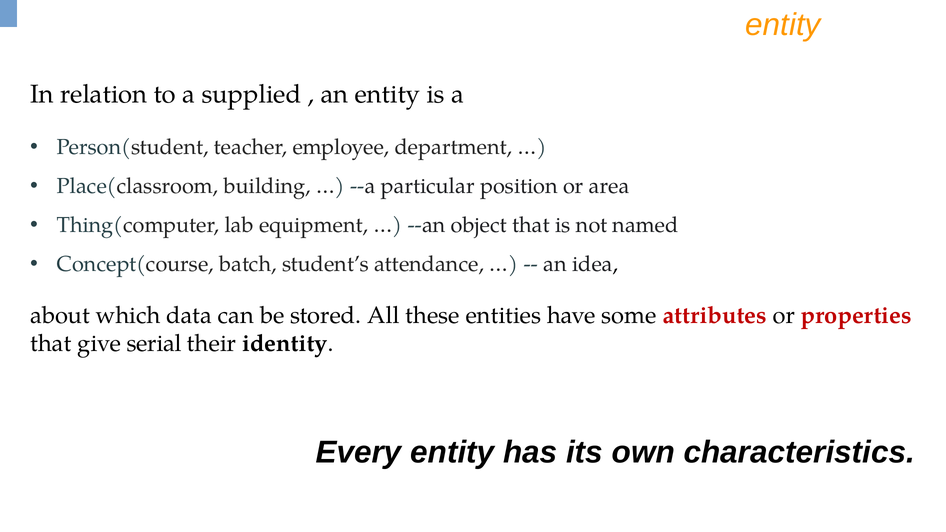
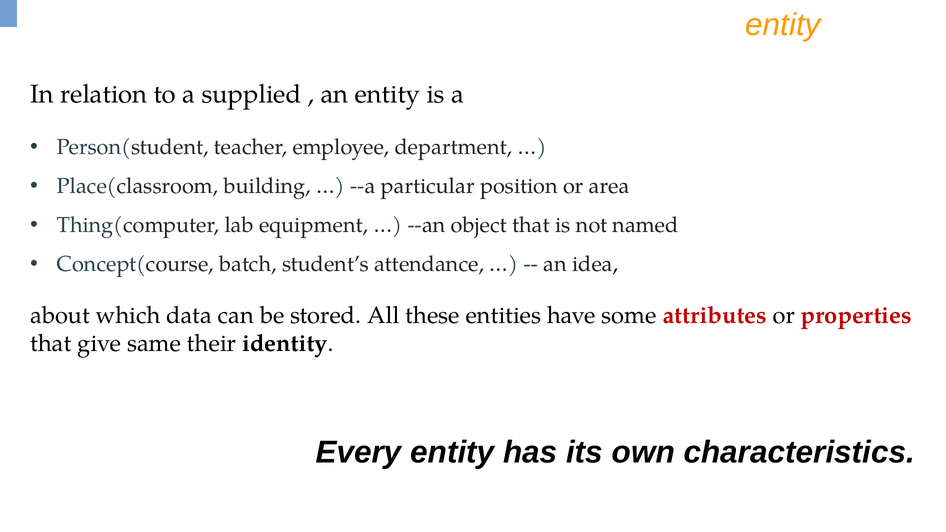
serial: serial -> same (154, 344)
